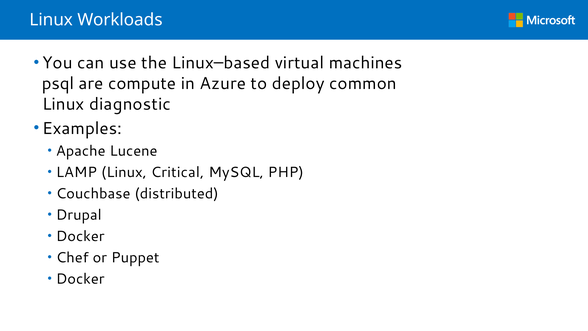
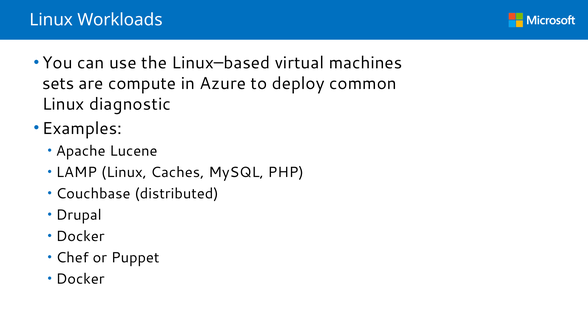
psql: psql -> sets (58, 83)
Critical: Critical -> Caches (177, 172)
